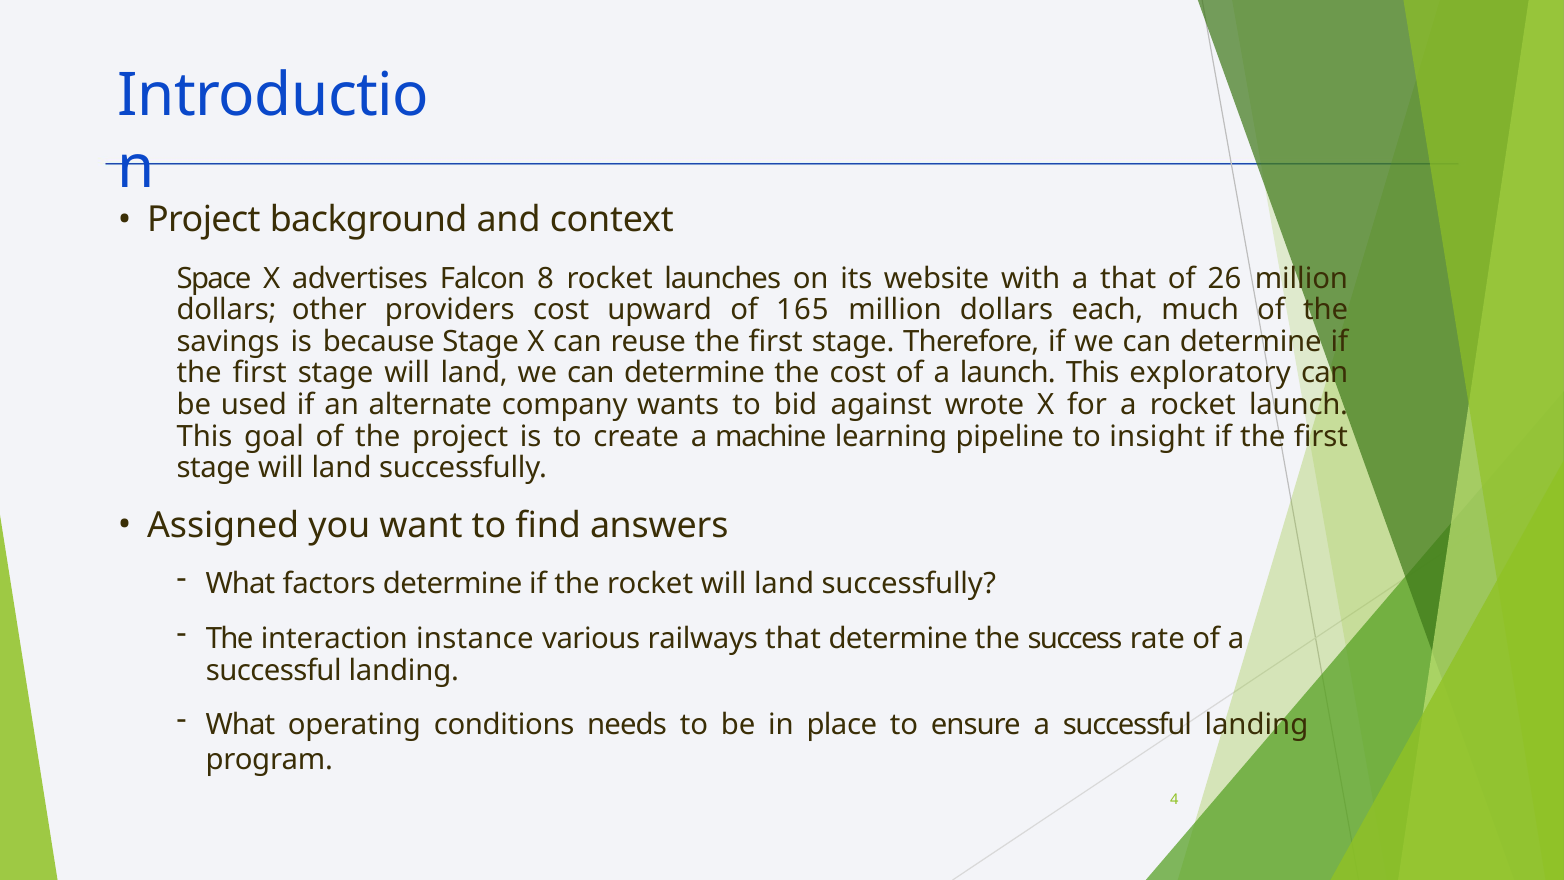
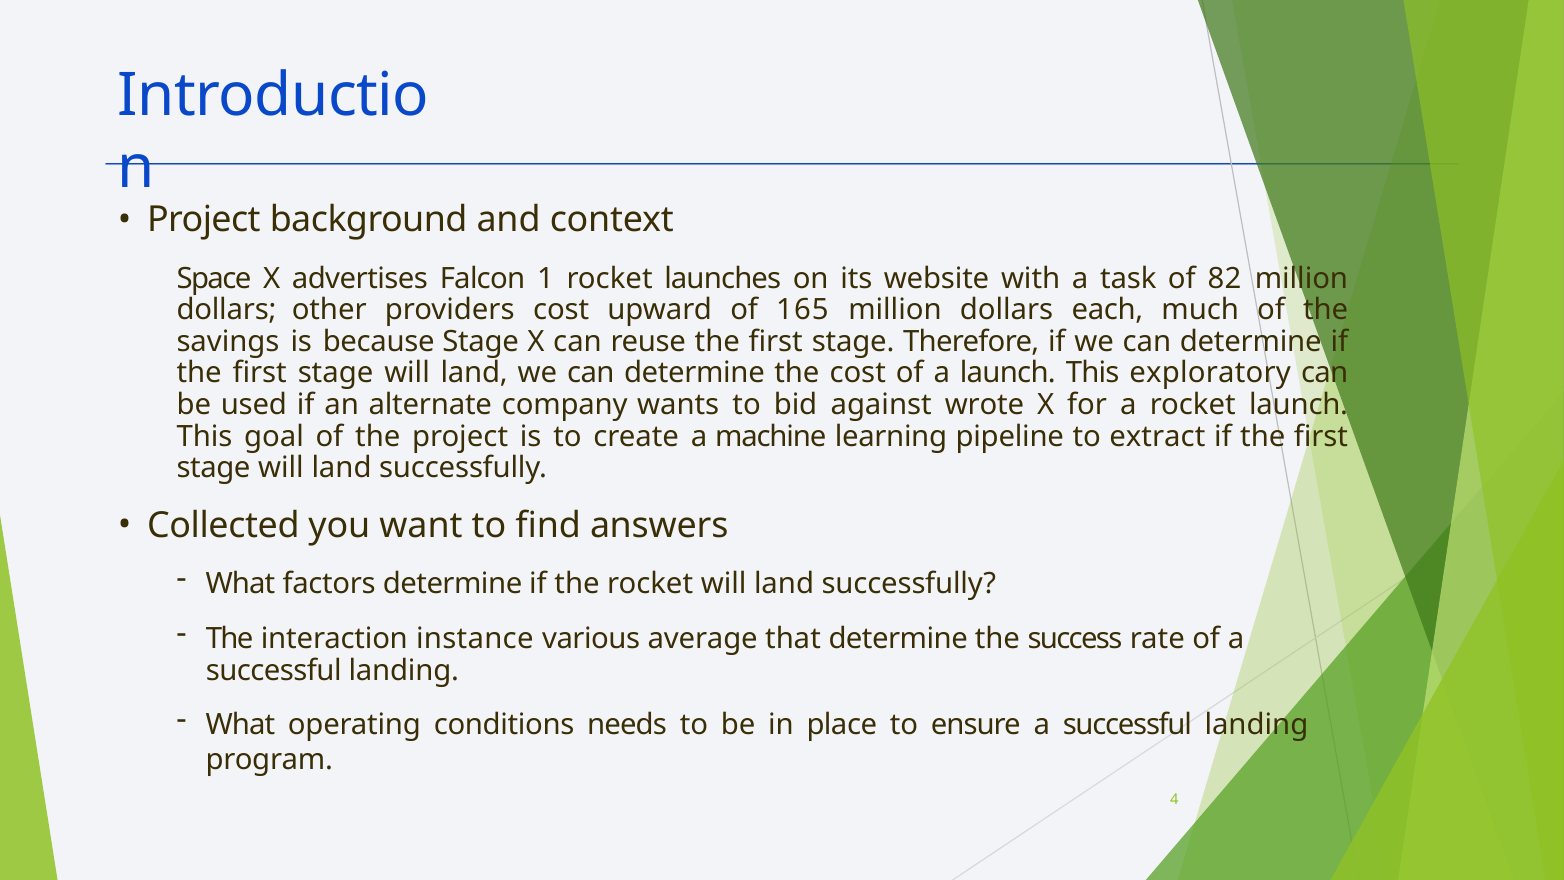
8: 8 -> 1 (545, 278)
a that: that -> task (1128, 278)
26: 26 -> 82 (1224, 278)
insight: insight -> extract (1157, 436)
Assigned: Assigned -> Collected (223, 525)
railways: railways -> average (703, 639)
